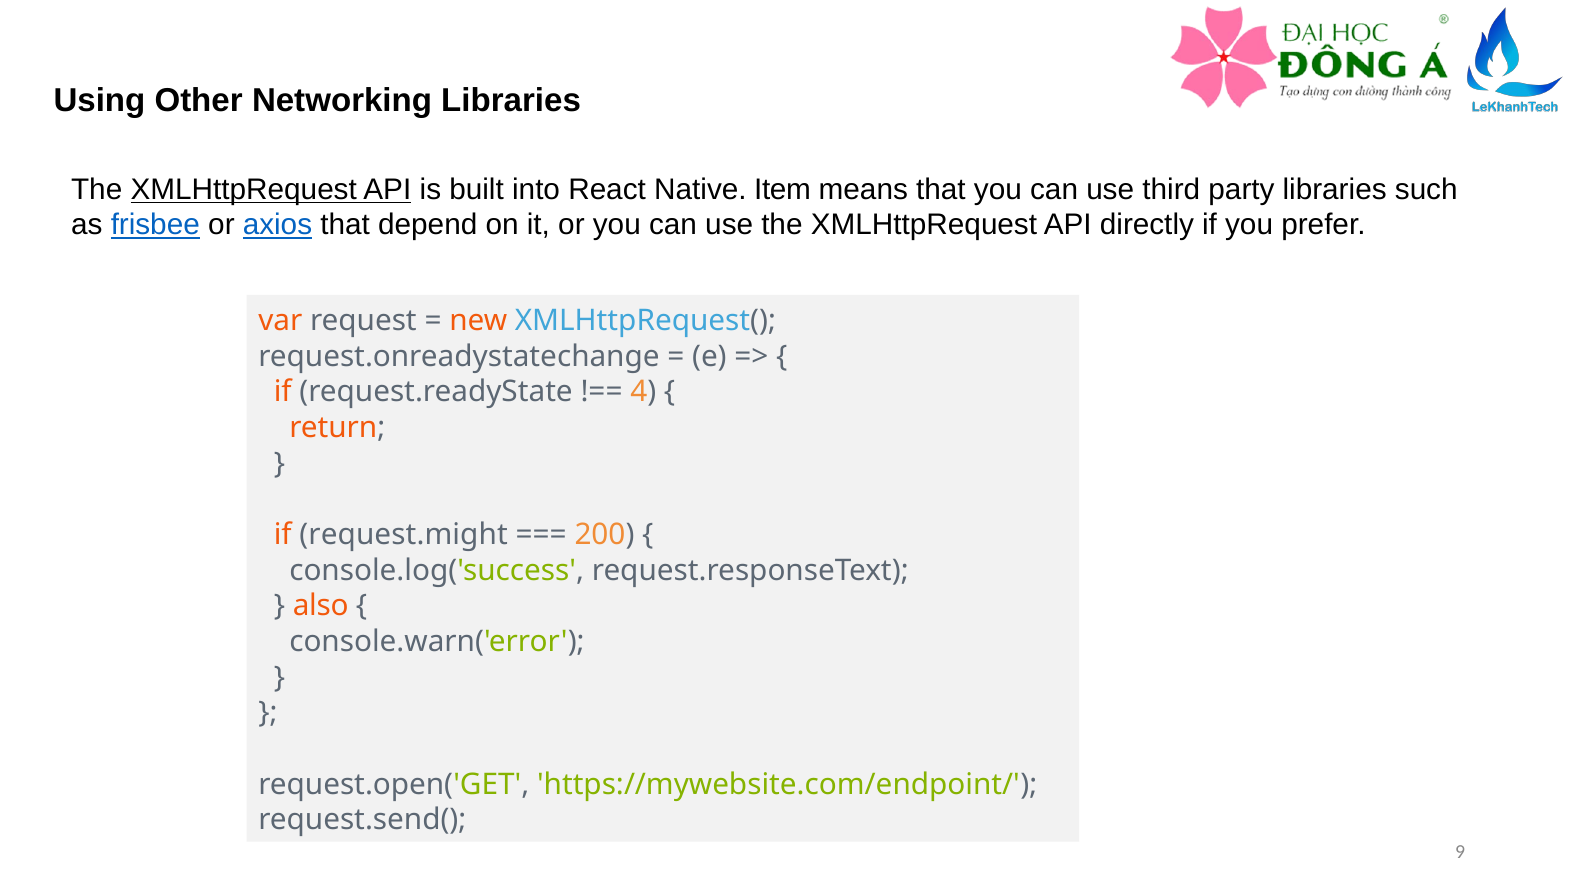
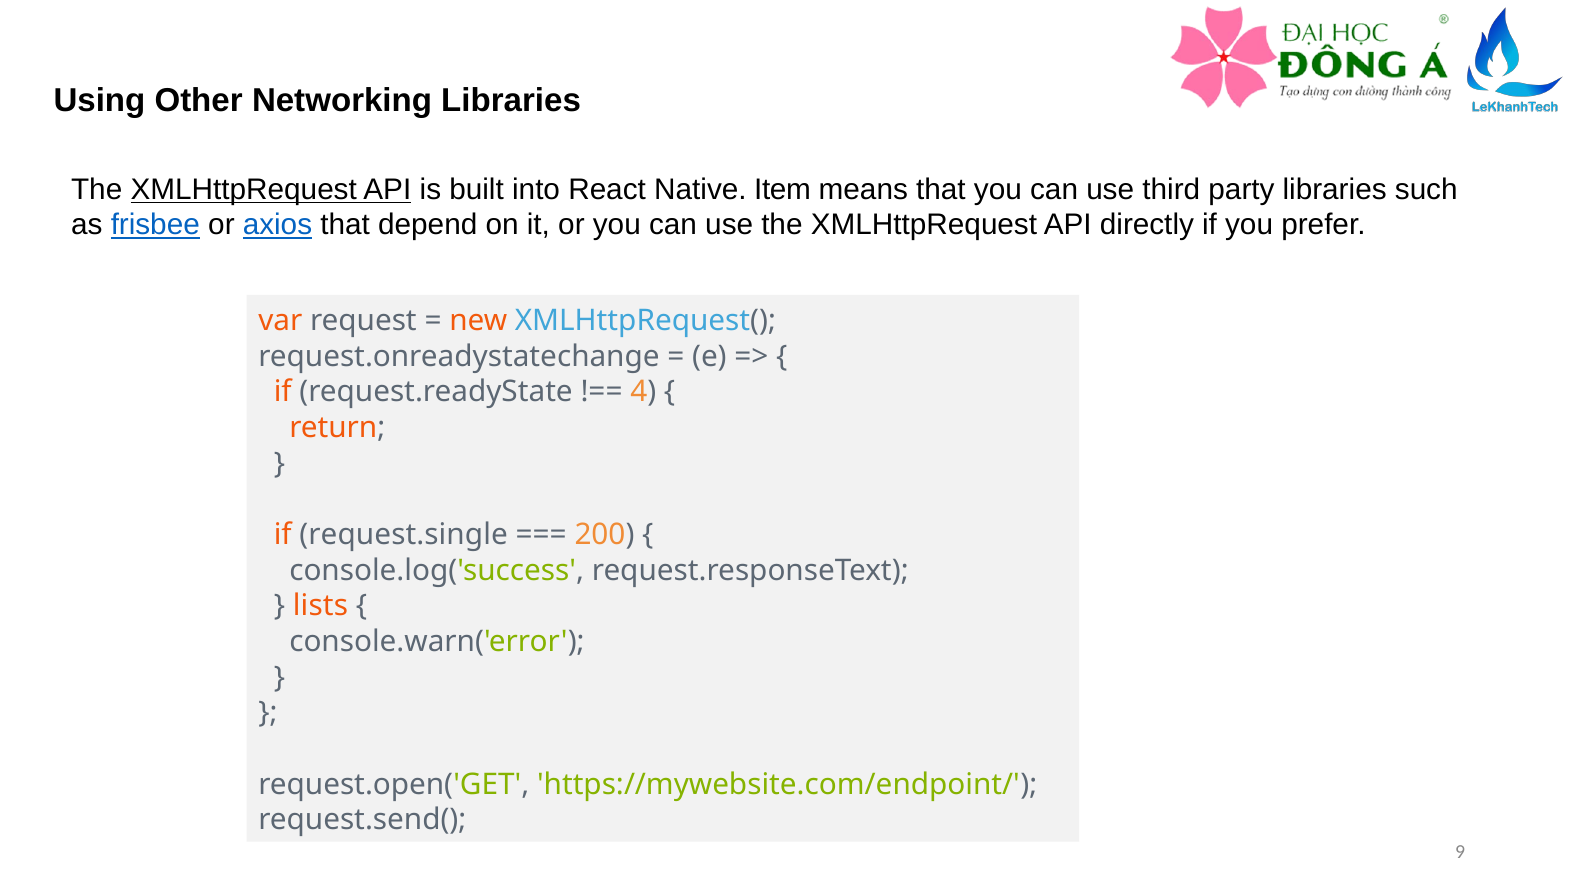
request.might: request.might -> request.single (404, 535)
also: also -> lists (320, 606)
